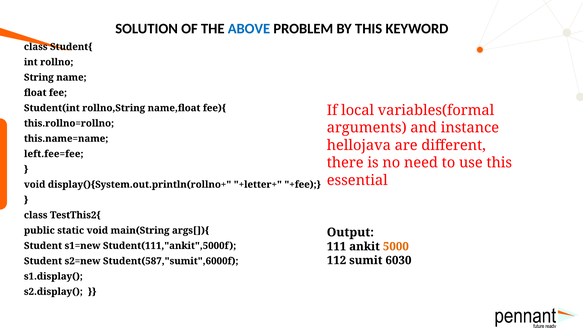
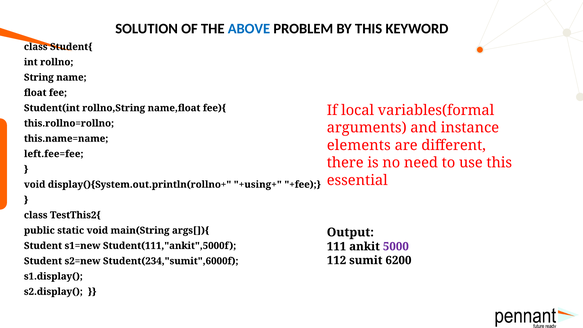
hellojava: hellojava -> elements (359, 145)
+letter+: +letter+ -> +using+ (258, 184)
5000 colour: orange -> purple (396, 246)
6030: 6030 -> 6200 (398, 260)
Student(587,"sumit",6000f: Student(587,"sumit",6000f -> Student(234,"sumit",6000f (171, 261)
